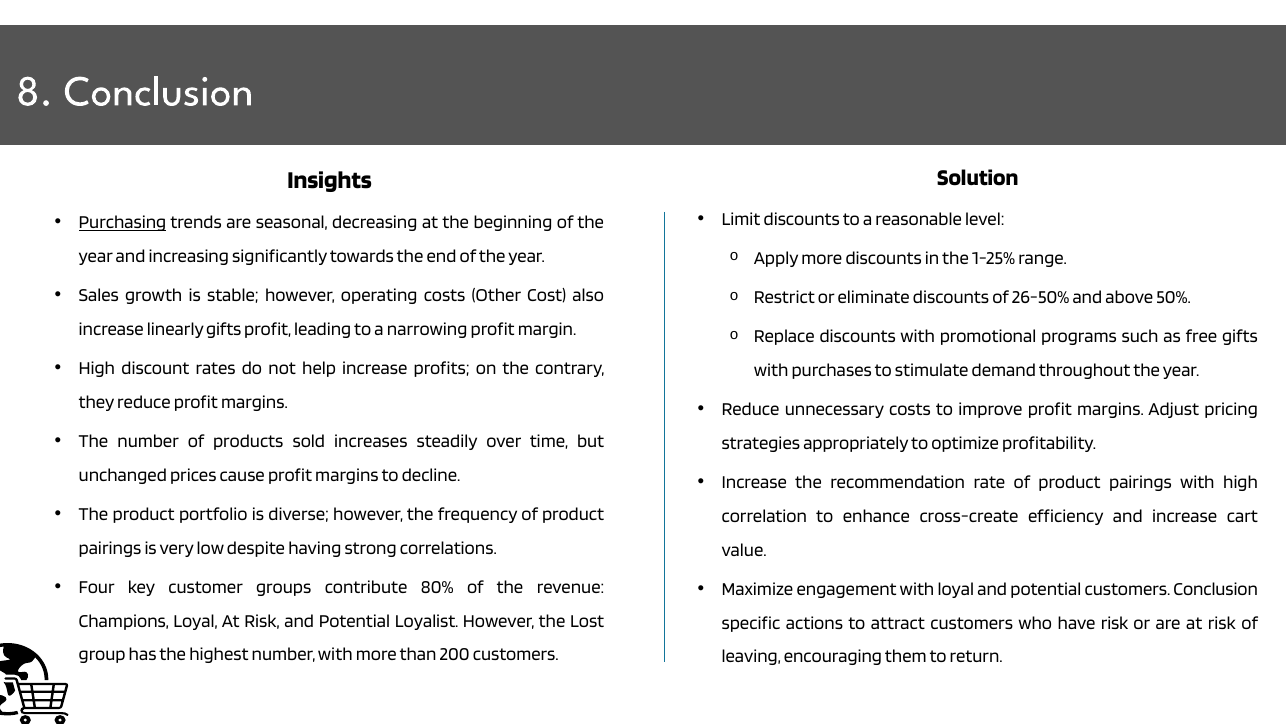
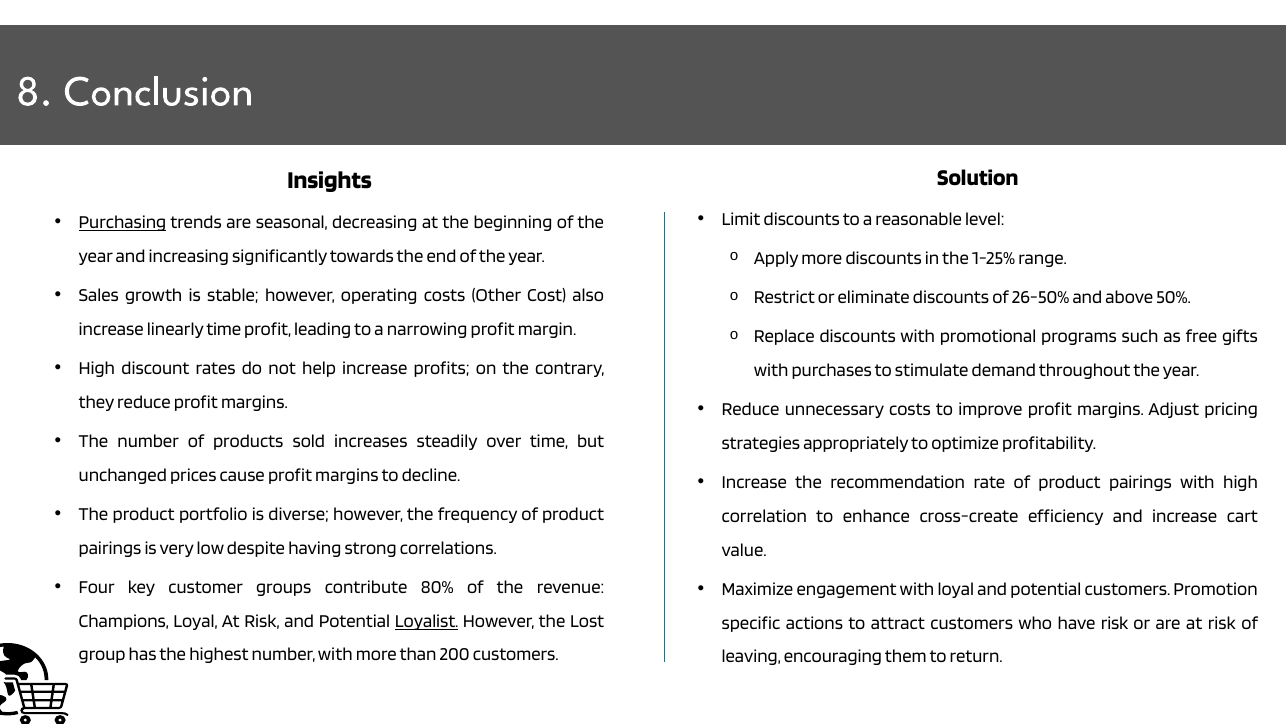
linearly gifts: gifts -> time (224, 329)
customers Conclusion: Conclusion -> Promotion (1216, 589)
Loyalist underline: none -> present (427, 620)
